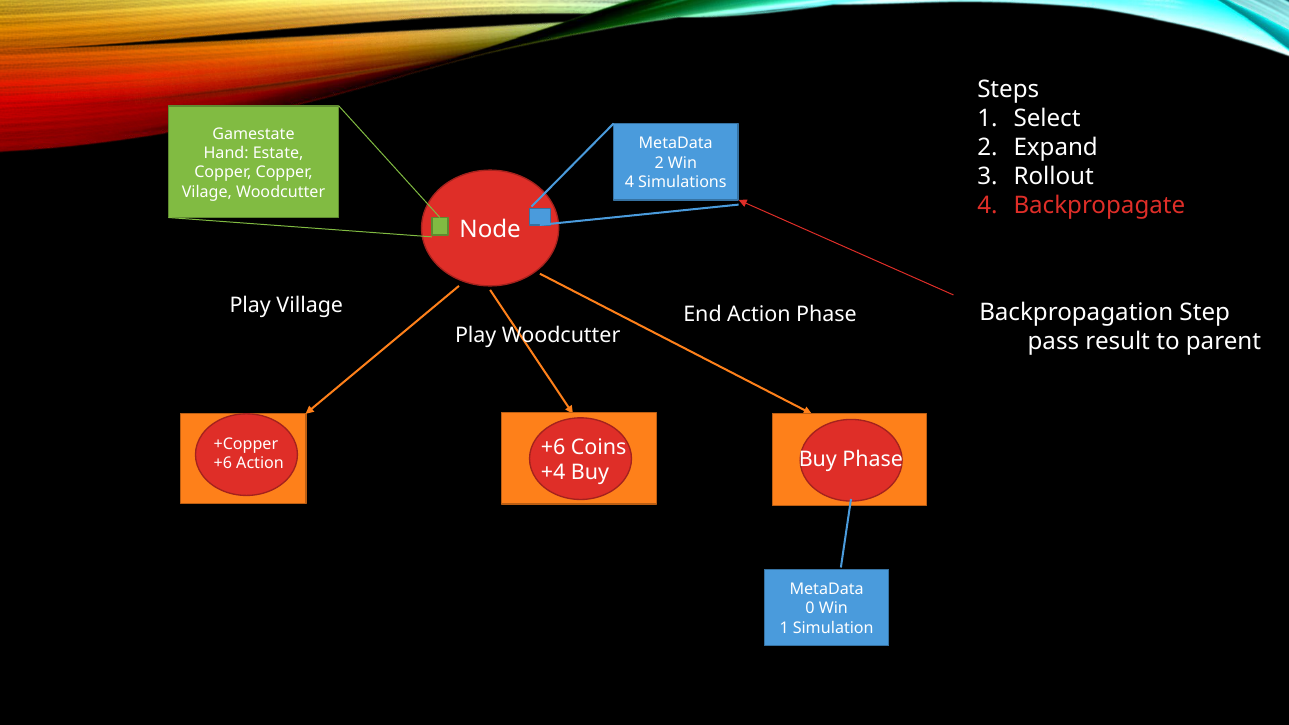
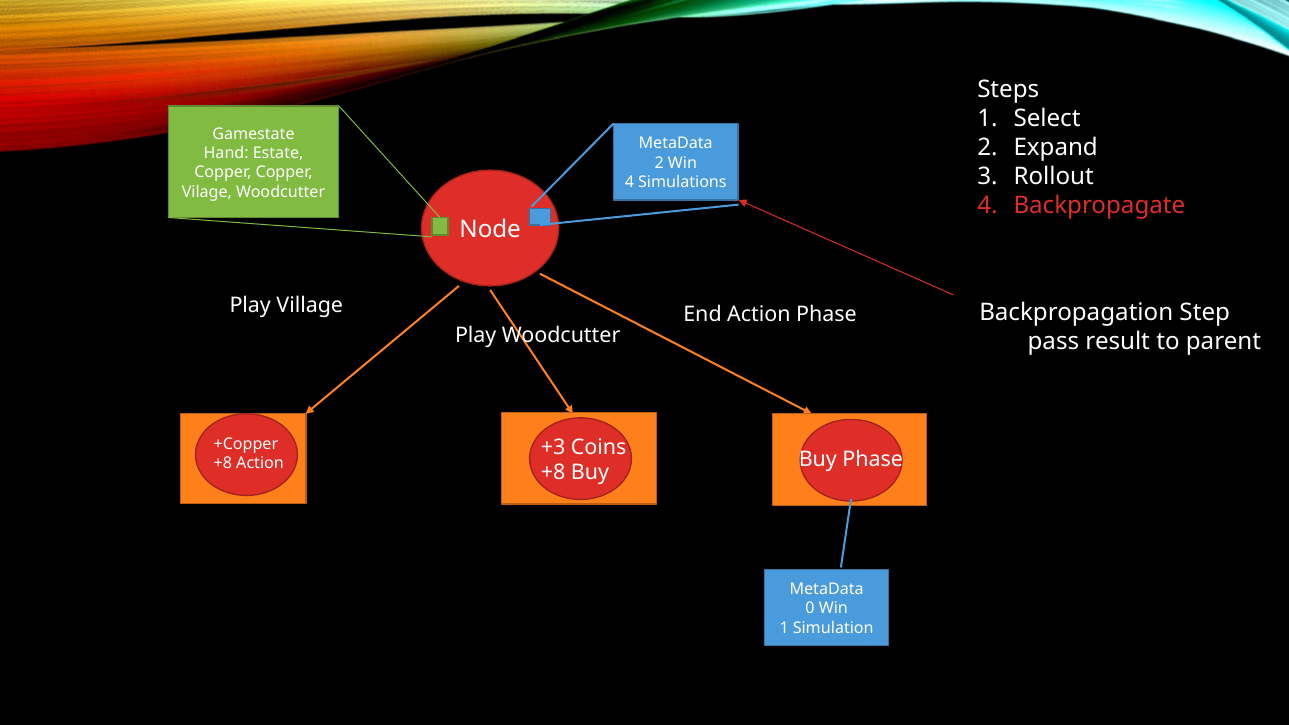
+6: +6 -> +3 (553, 447)
+6: +6 -> +8 (223, 463)
+4: +4 -> +8 (553, 473)
